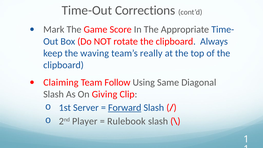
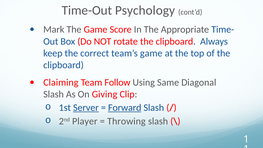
Corrections: Corrections -> Psychology (145, 10)
waving: waving -> correct (95, 53)
team’s really: really -> game (151, 53)
Server underline: none -> present (86, 108)
Rulebook: Rulebook -> Throwing (126, 121)
